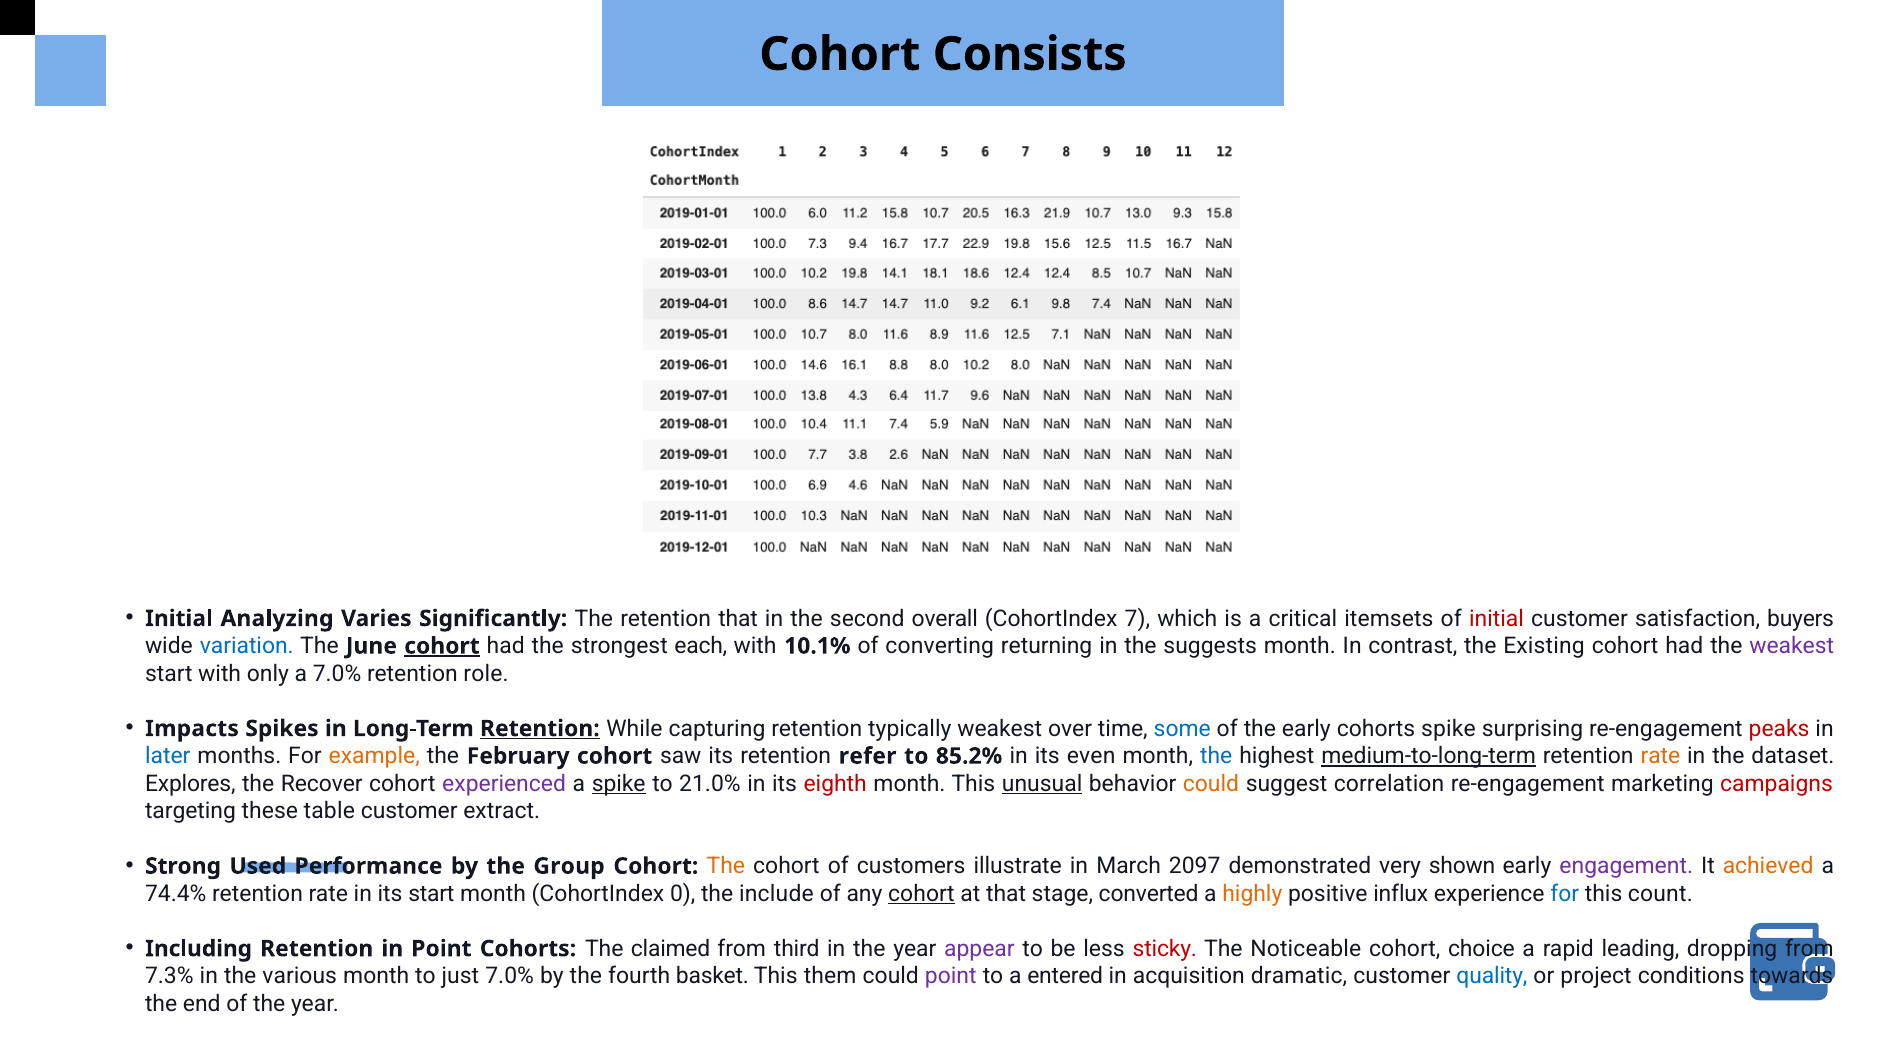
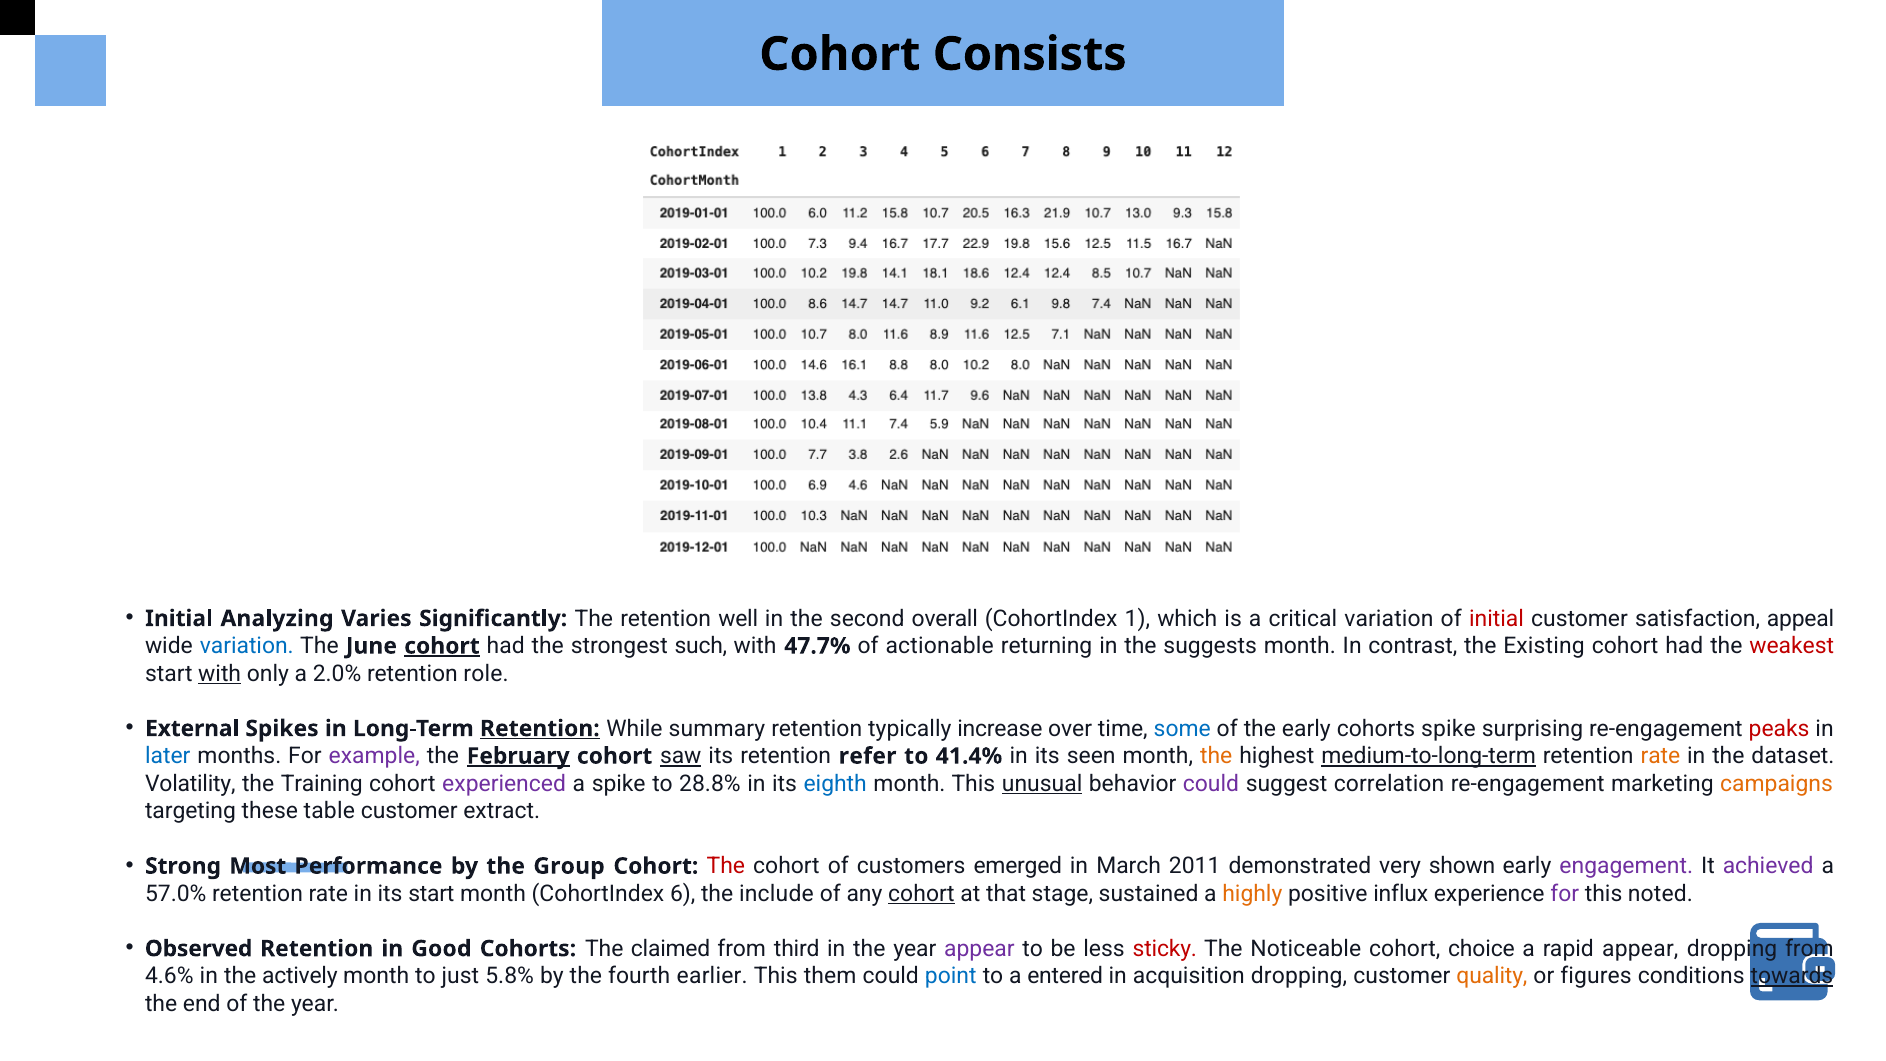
retention that: that -> well (738, 618)
7: 7 -> 1 (1137, 618)
critical itemsets: itemsets -> variation (1389, 618)
buyers: buyers -> appeal (1801, 618)
each: each -> such (701, 646)
10.1%: 10.1% -> 47.7% (817, 646)
converting: converting -> actionable (940, 646)
weakest colour: purple -> red (1792, 646)
with underline: none -> present (220, 673)
a 7.0%: 7.0% -> 2.0% (337, 673)
Impacts: Impacts -> External (192, 729)
capturing: capturing -> summary (717, 729)
typically weakest: weakest -> increase (1000, 729)
example colour: orange -> purple (374, 756)
February underline: none -> present (518, 756)
saw underline: none -> present (681, 756)
85.2%: 85.2% -> 41.4% (969, 756)
even: even -> seen (1091, 756)
the colour: blue -> orange (1216, 756)
Explores: Explores -> Volatility (190, 784)
Recover: Recover -> Training (322, 784)
spike underline: present -> none (619, 784)
21.0%: 21.0% -> 28.8% (710, 784)
eighth colour: red -> blue (835, 784)
could colour: orange -> purple (1211, 784)
campaigns colour: red -> orange (1777, 784)
Used: Used -> Most (258, 866)
The colour: orange -> red (726, 866)
illustrate: illustrate -> emerged (1018, 866)
2097: 2097 -> 2011 (1195, 866)
achieved colour: orange -> purple (1768, 866)
74.4%: 74.4% -> 57.0% (176, 894)
0: 0 -> 6 (683, 894)
converted: converted -> sustained (1149, 894)
for colour: blue -> purple (1565, 894)
count: count -> noted (1660, 894)
Including: Including -> Observed (199, 949)
in Point: Point -> Good (441, 949)
rapid leading: leading -> appear (1640, 949)
7.3%: 7.3% -> 4.6% (169, 976)
various: various -> actively (300, 976)
just 7.0%: 7.0% -> 5.8% (510, 976)
basket: basket -> earlier (712, 976)
point colour: purple -> blue (951, 976)
acquisition dramatic: dramatic -> dropping (1299, 976)
quality colour: blue -> orange (1492, 976)
project: project -> figures (1596, 976)
towards underline: none -> present (1792, 976)
